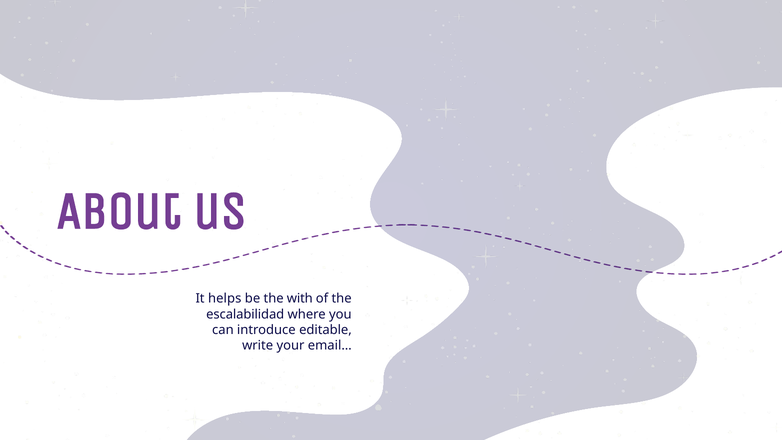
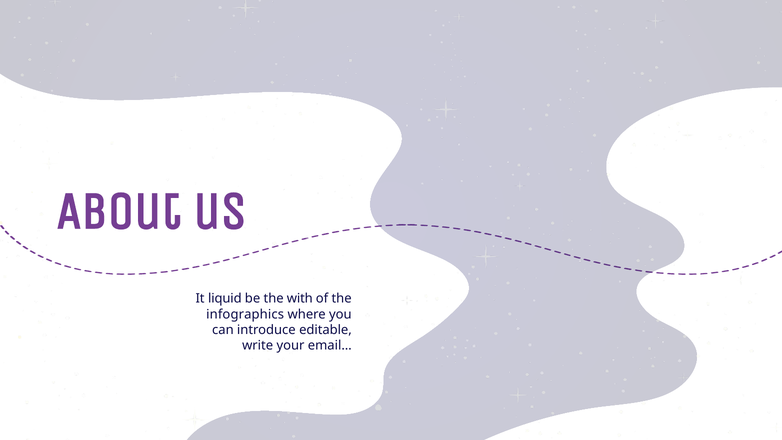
helps: helps -> liquid (225, 299)
escalabilidad: escalabilidad -> infographics (245, 314)
